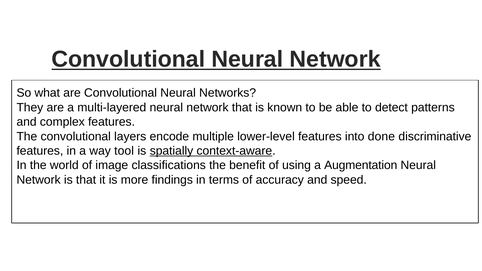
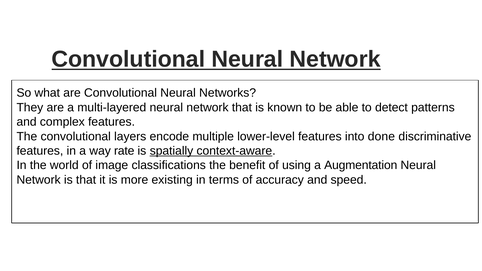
tool: tool -> rate (124, 151)
findings: findings -> existing (172, 180)
